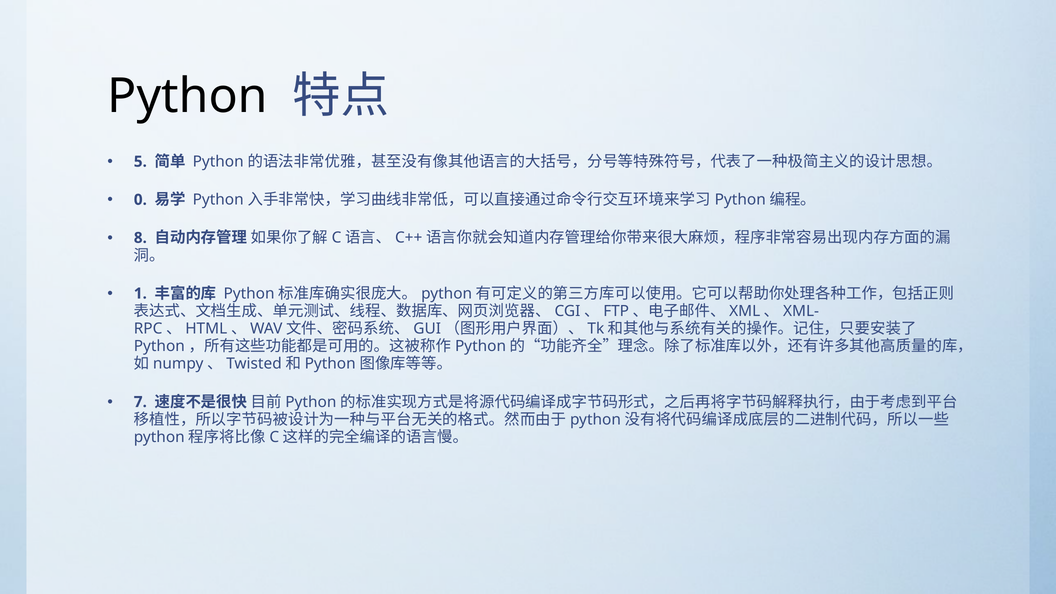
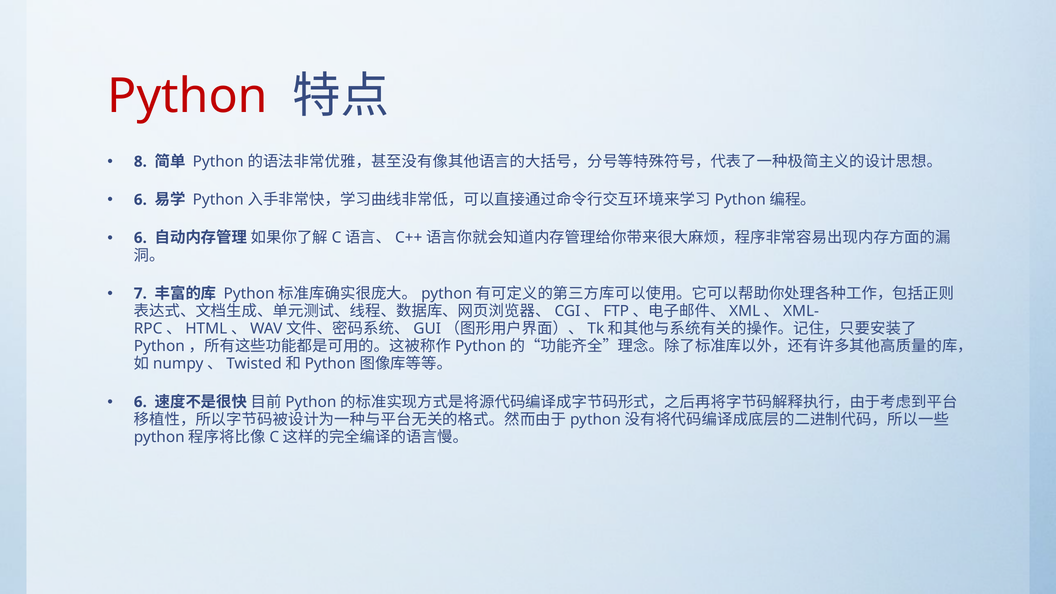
Python colour: black -> red (188, 96)
5: 5 -> 8 (140, 162)
0: 0 -> 6 (140, 200)
8: 8 -> 6 (140, 238)
1: 1 -> 7 (140, 294)
7: 7 -> 6 (140, 402)
